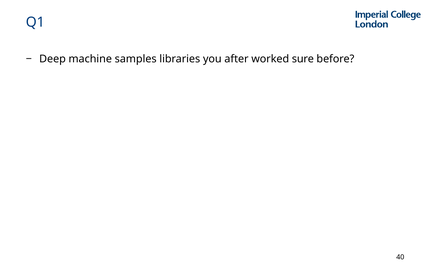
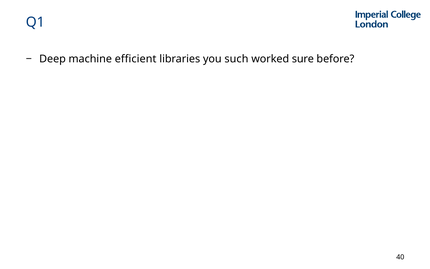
samples: samples -> efficient (136, 59)
after: after -> such (236, 59)
